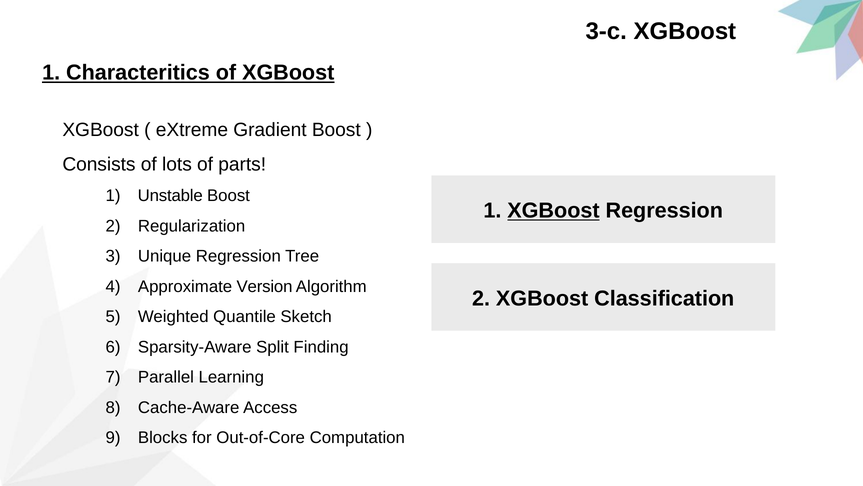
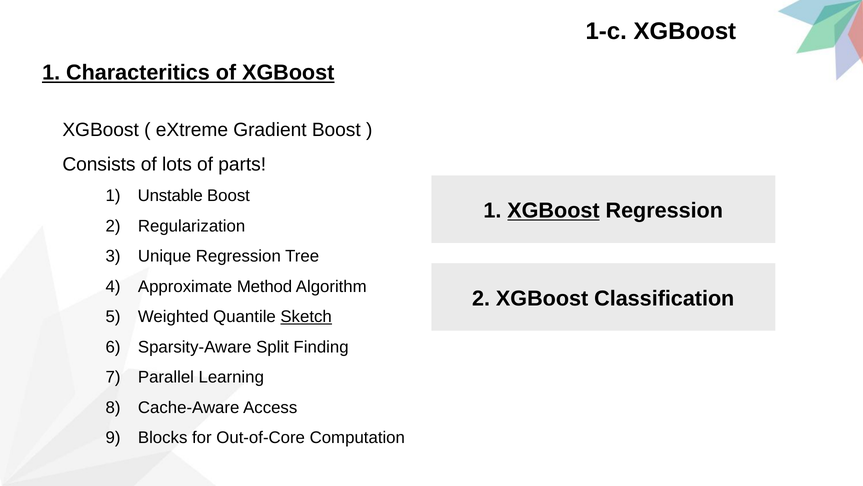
3-c: 3-c -> 1-c (606, 31)
Version: Version -> Method (265, 286)
Sketch underline: none -> present (306, 316)
